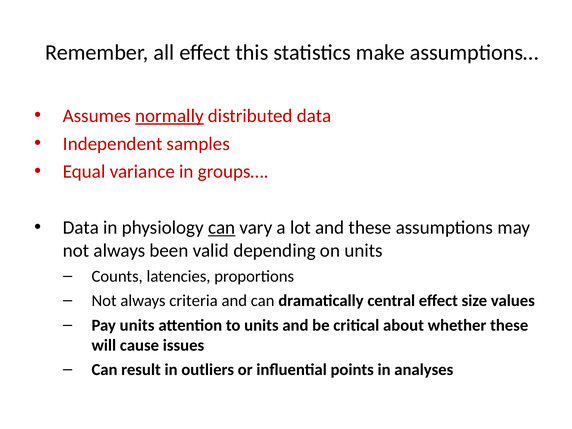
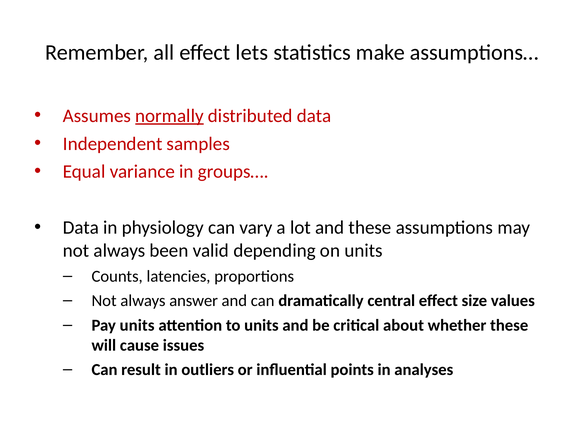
this: this -> lets (252, 53)
can underline: present -> none (222, 228)
criteria: criteria -> answer (194, 301)
